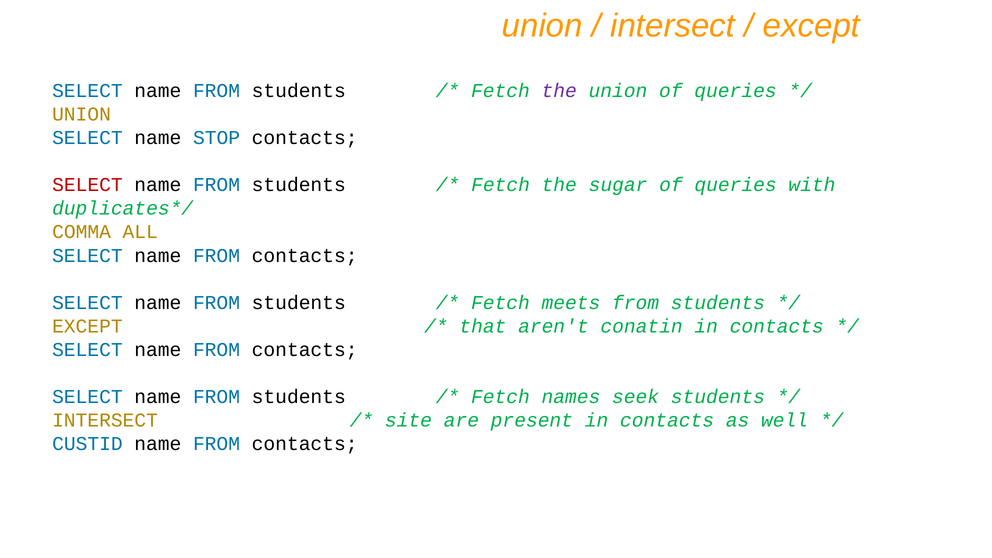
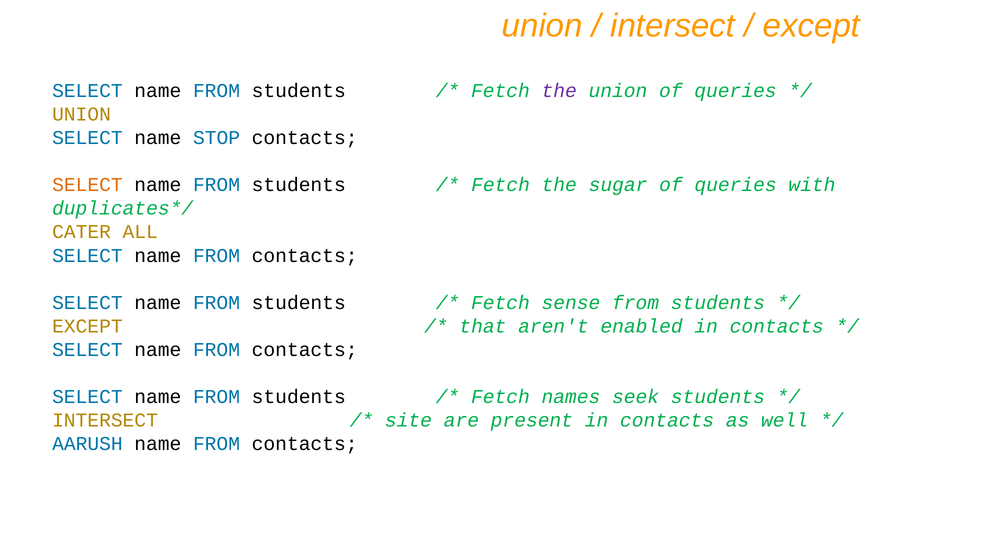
SELECT colour: red -> orange (87, 185)
COMMA: COMMA -> CATER (82, 232)
meets: meets -> sense (571, 303)
conatin: conatin -> enabled (642, 326)
CUSTID: CUSTID -> AARUSH (87, 444)
